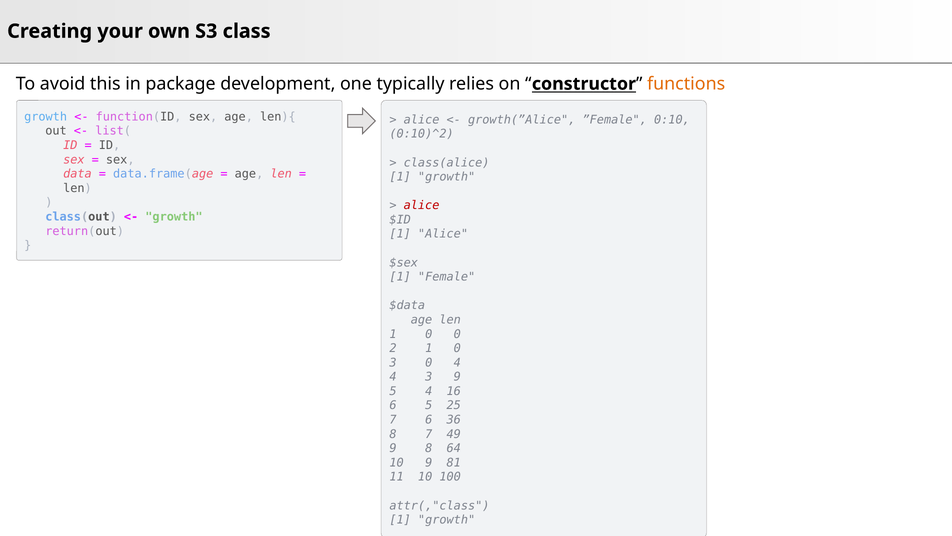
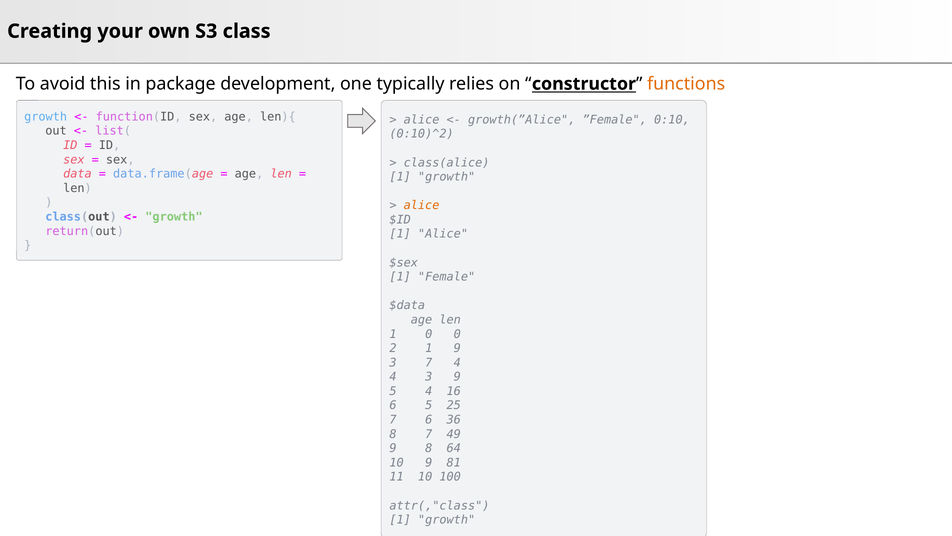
alice colour: red -> orange (422, 205)
2 1 0: 0 -> 9 (457, 348)
3 0: 0 -> 7 (429, 362)
